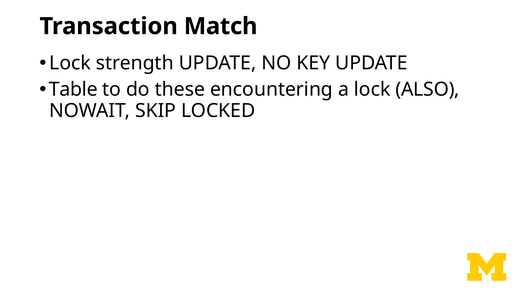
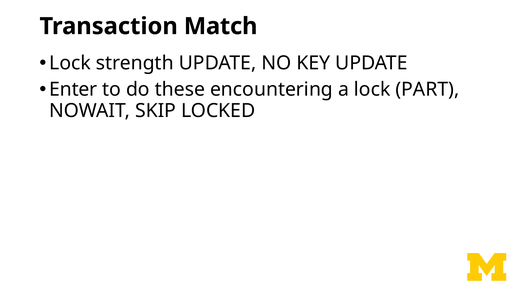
Table: Table -> Enter (73, 89)
ALSO: ALSO -> PART (427, 89)
